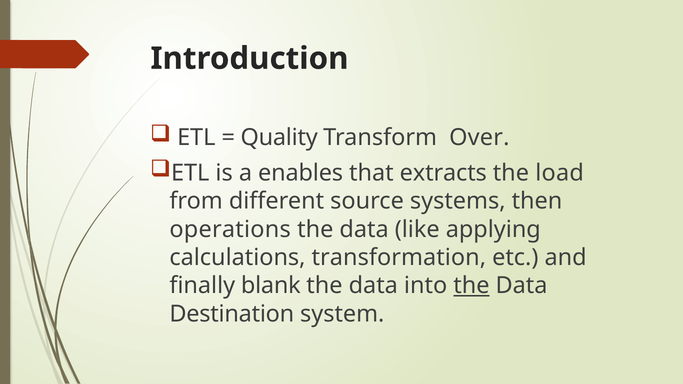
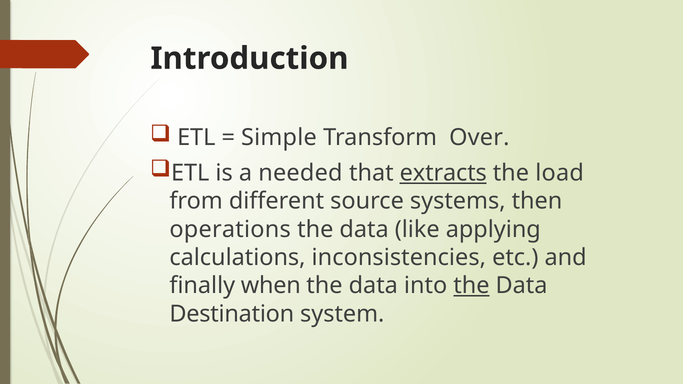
Quality: Quality -> Simple (279, 138)
enables: enables -> needed (300, 173)
extracts underline: none -> present (443, 173)
transformation: transformation -> inconsistencies (399, 258)
blank: blank -> when (271, 286)
